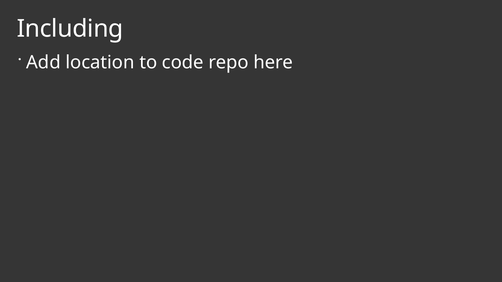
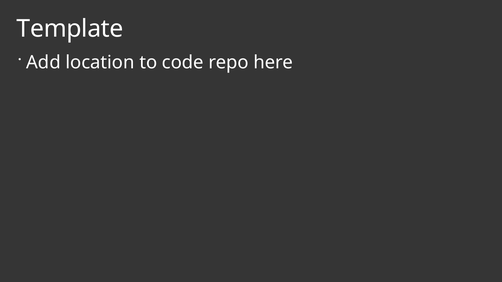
Including: Including -> Template (70, 29)
